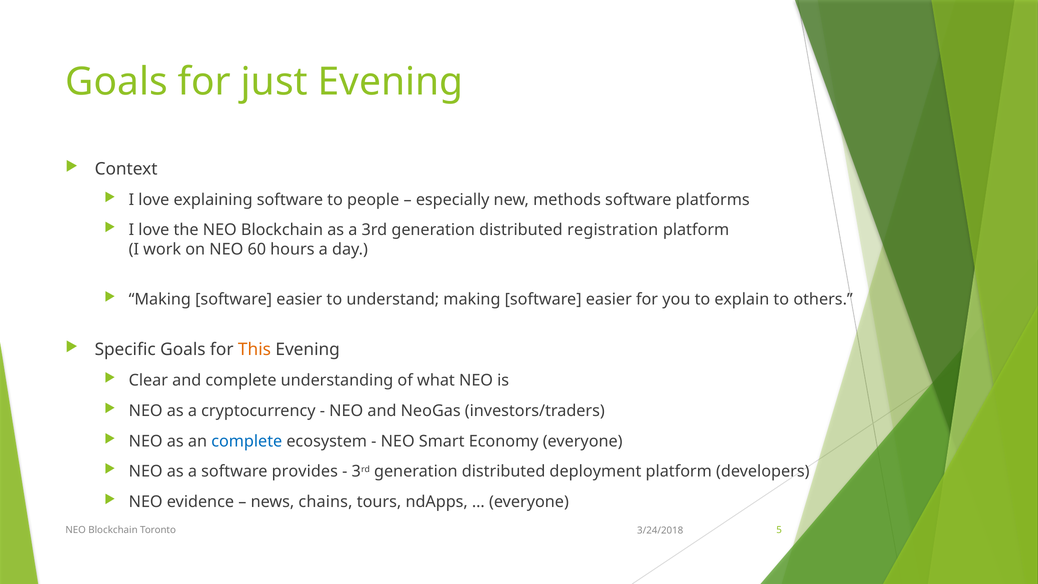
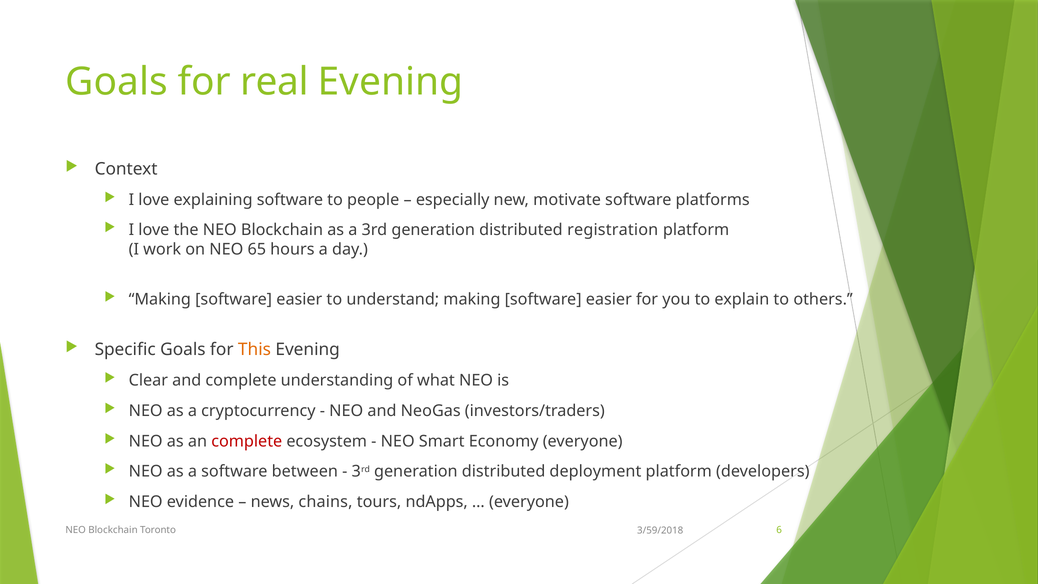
just: just -> real (275, 82)
methods: methods -> motivate (567, 200)
60: 60 -> 65 (257, 249)
complete colour: blue -> red (247, 441)
provides: provides -> between (305, 471)
5: 5 -> 6 (779, 530)
3/24/2018: 3/24/2018 -> 3/59/2018 (660, 531)
